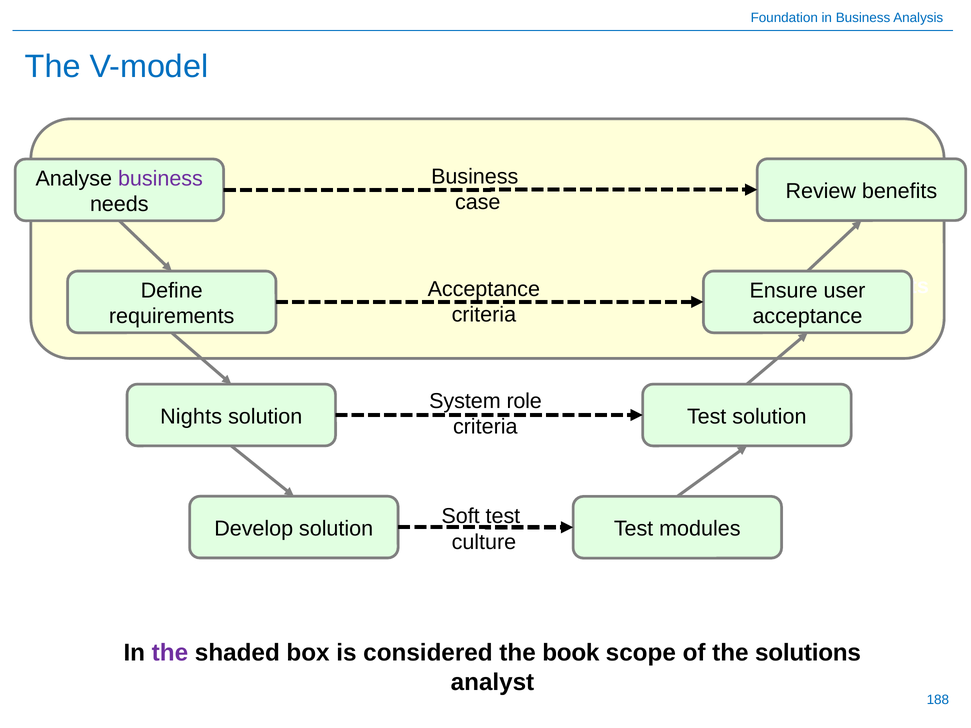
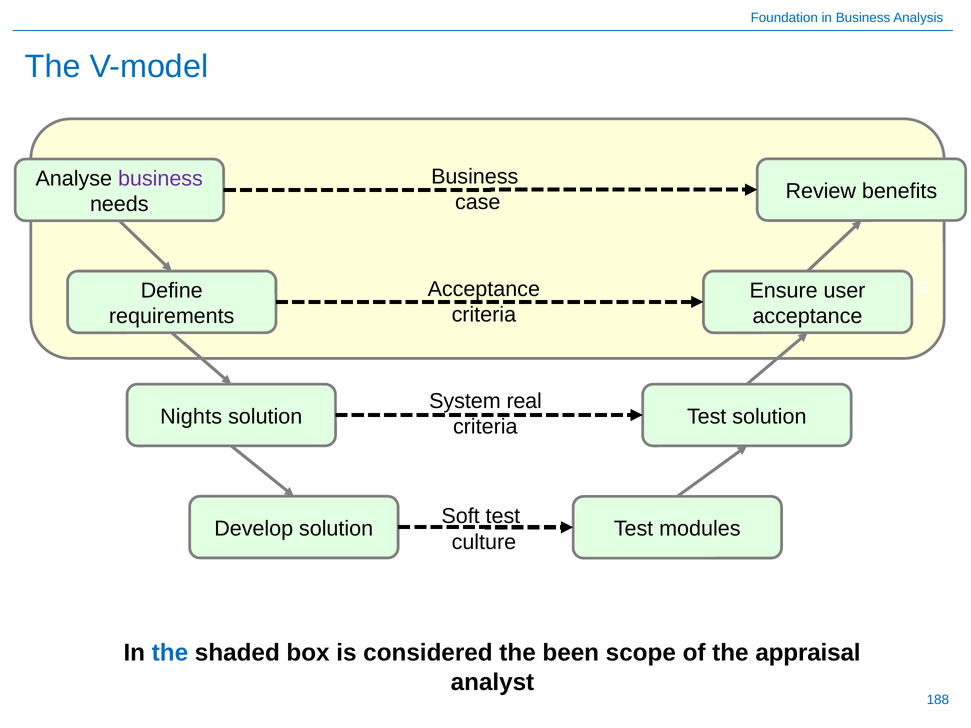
role: role -> real (524, 401)
the colour: purple -> blue (170, 653)
book: book -> been (571, 653)
solutions: solutions -> appraisal (808, 653)
